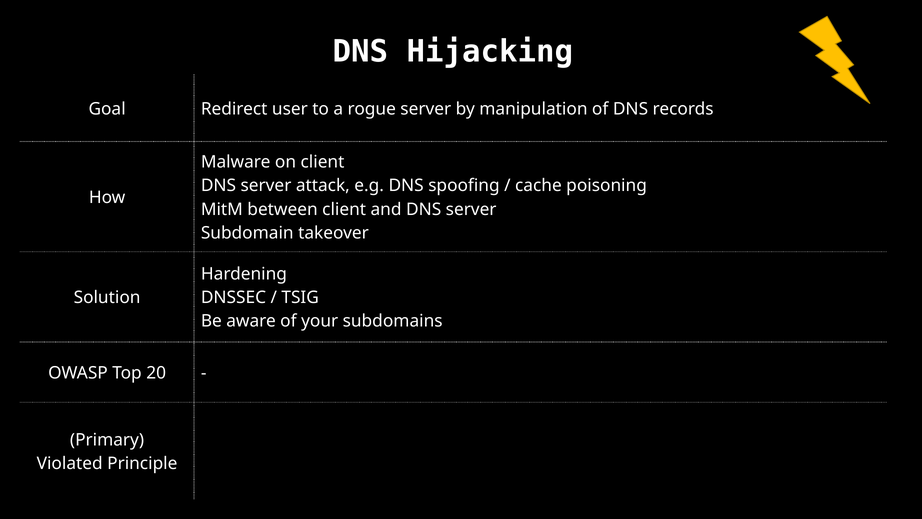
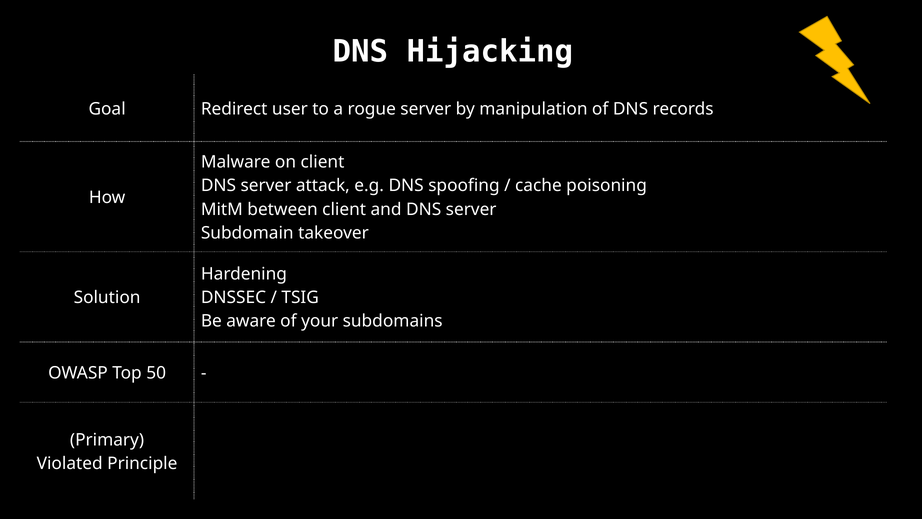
20: 20 -> 50 (156, 373)
